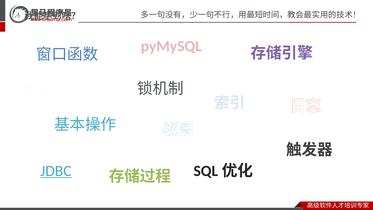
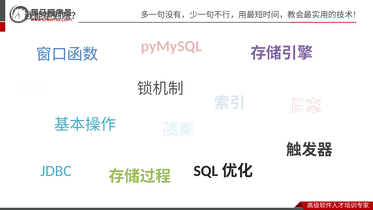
JDBC underline: present -> none (56, 171)
